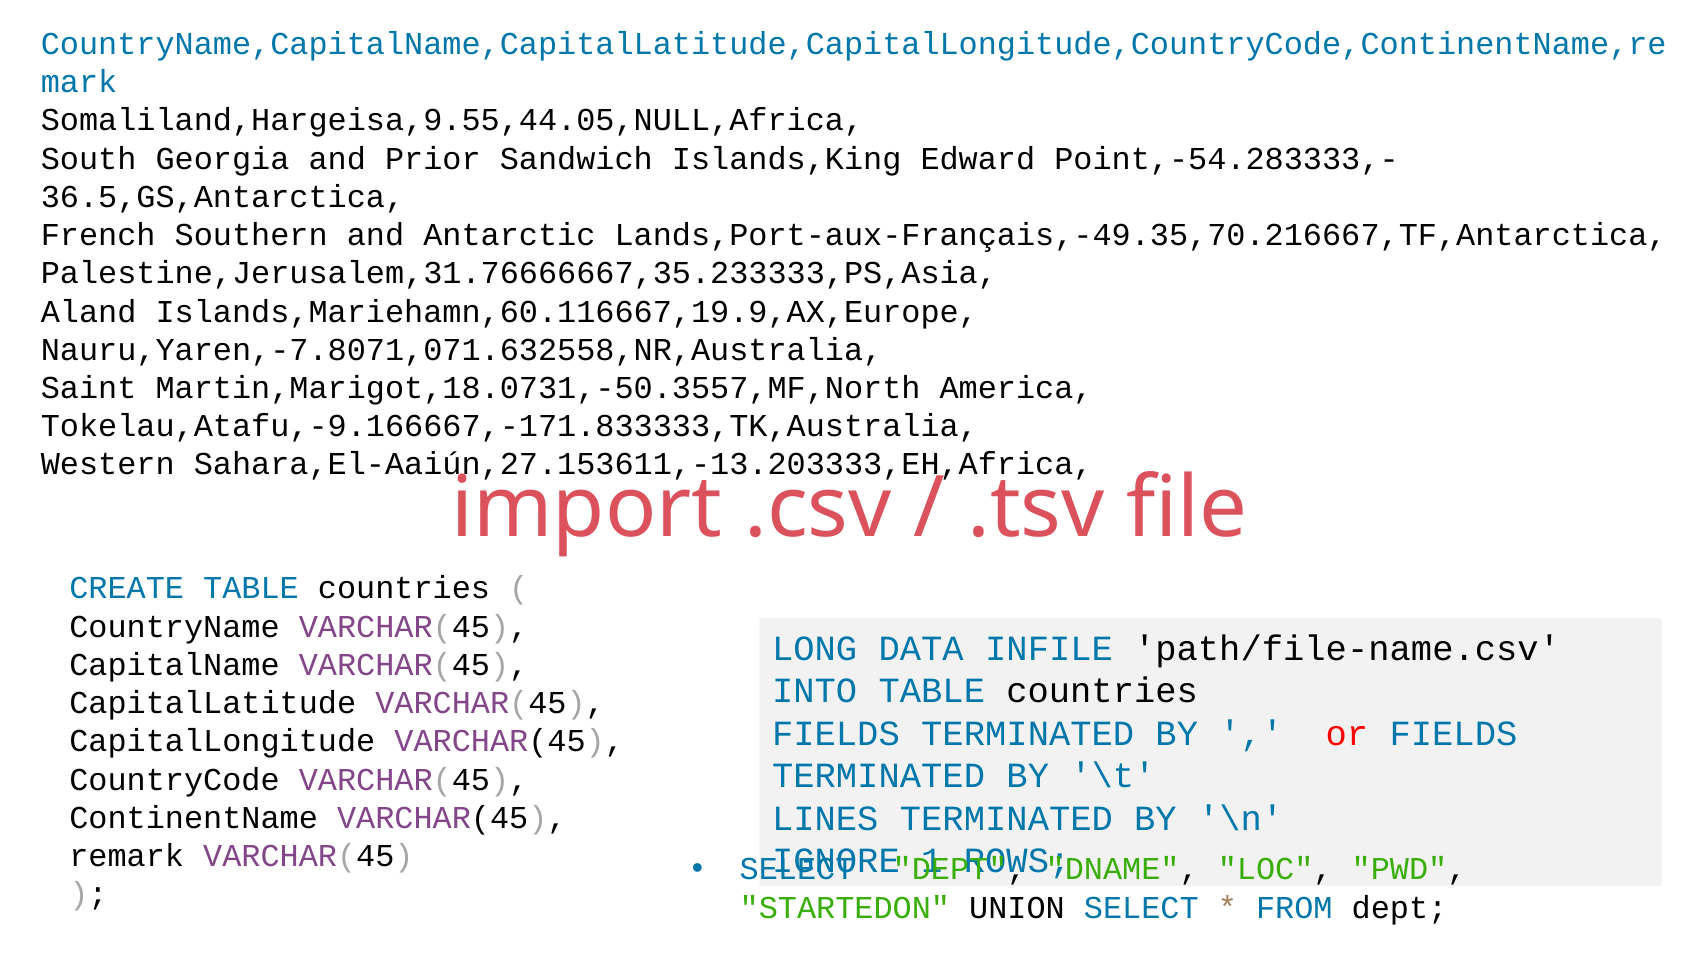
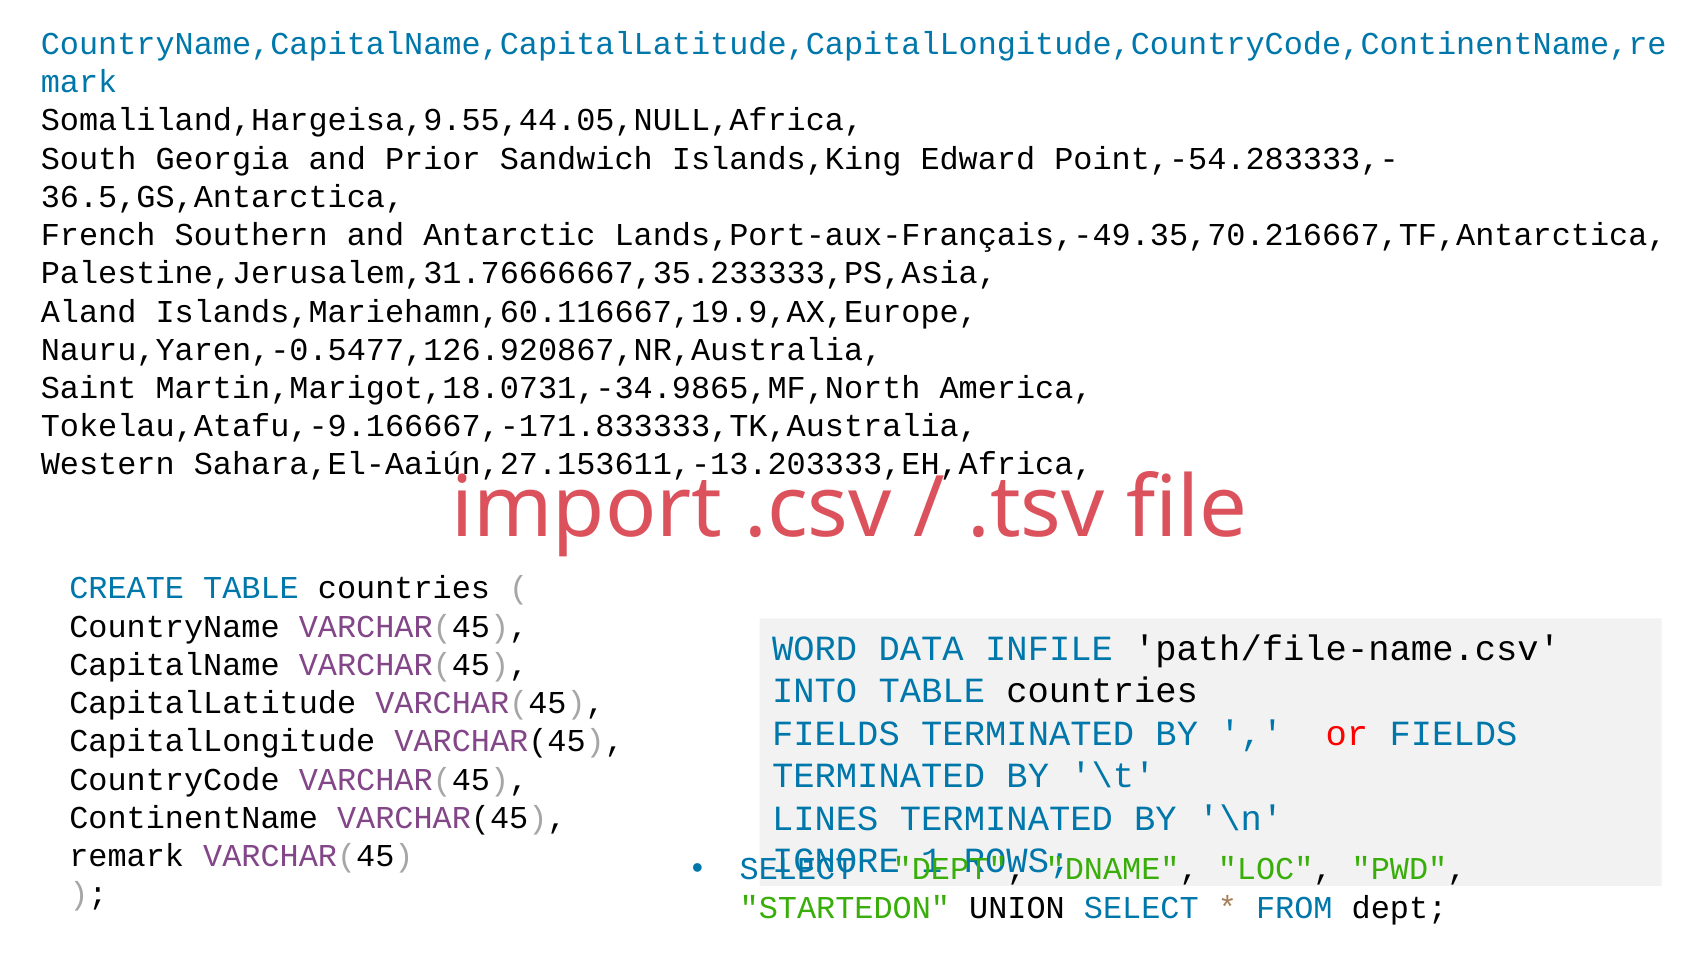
Nauru,Yaren,-7.8071,071.632558,NR,Australia: Nauru,Yaren,-7.8071,071.632558,NR,Australia -> Nauru,Yaren,-0.5477,126.920867,NR,Australia (462, 350)
Martin,Marigot,18.0731,-50.3557,MF,North: Martin,Marigot,18.0731,-50.3557,MF,North -> Martin,Marigot,18.0731,-34.9865,MF,North (538, 388)
LONG: LONG -> WORD (815, 649)
